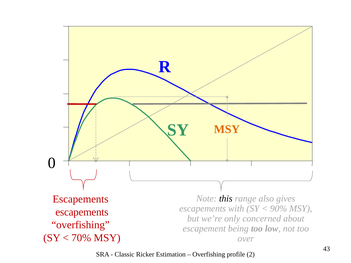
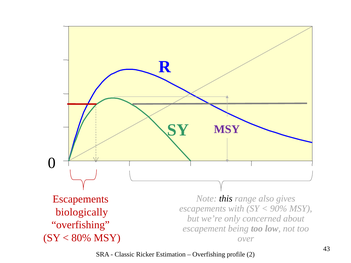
MSY colour: orange -> purple (227, 129)
escapements: escapements -> biologically (82, 212)
70%: 70% -> 80% (81, 238)
